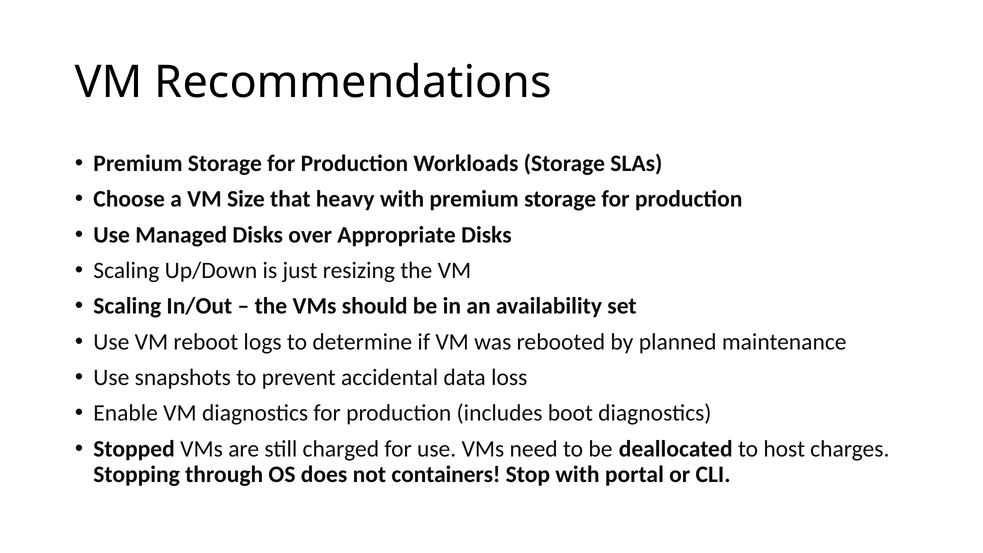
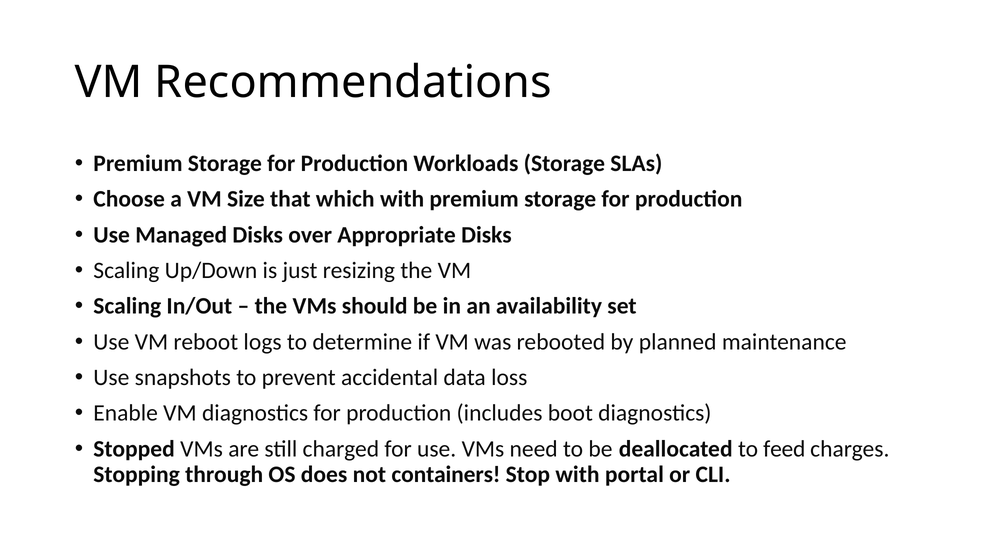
heavy: heavy -> which (345, 199)
host: host -> feed (784, 449)
